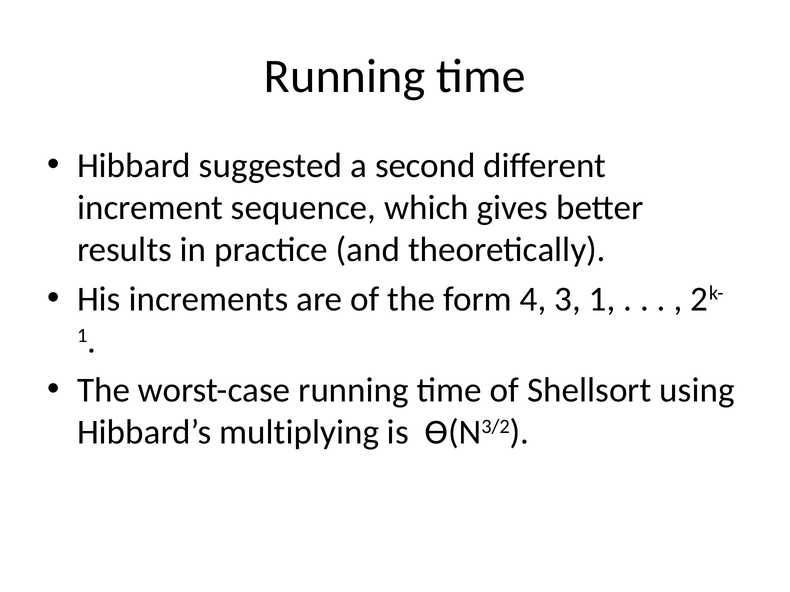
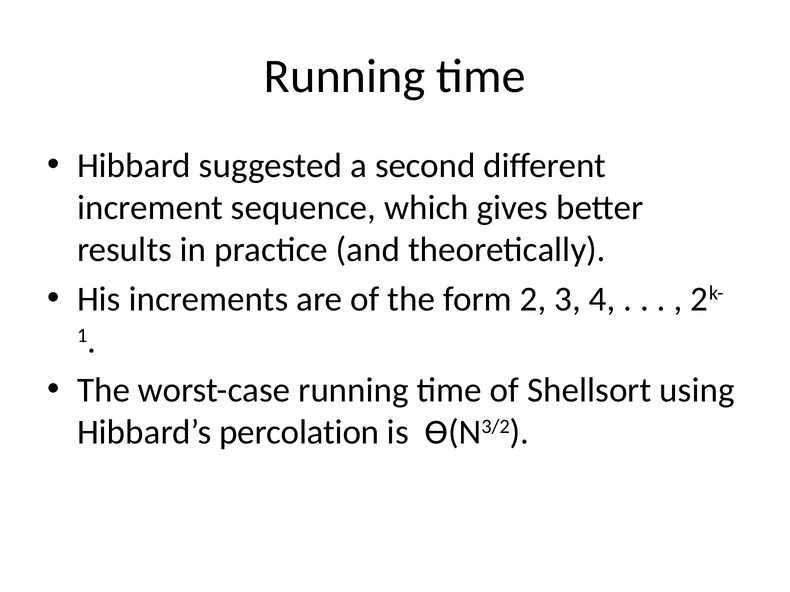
4: 4 -> 2 (533, 299)
3 1: 1 -> 4 (602, 299)
multiplying: multiplying -> percolation (299, 433)
